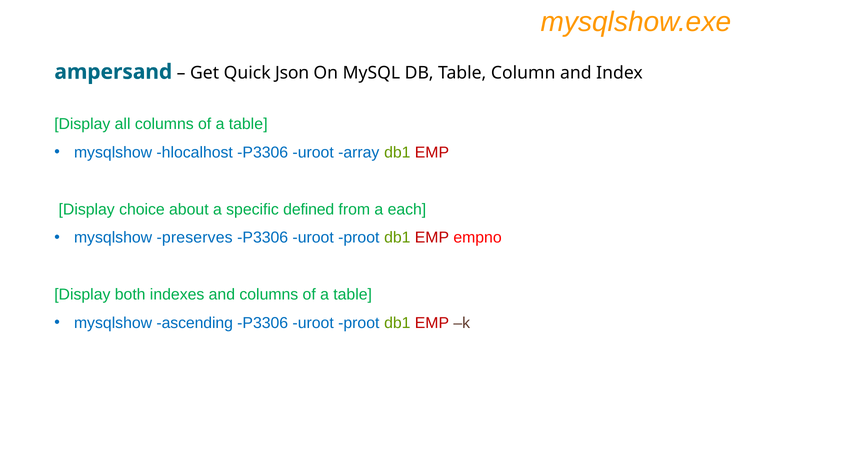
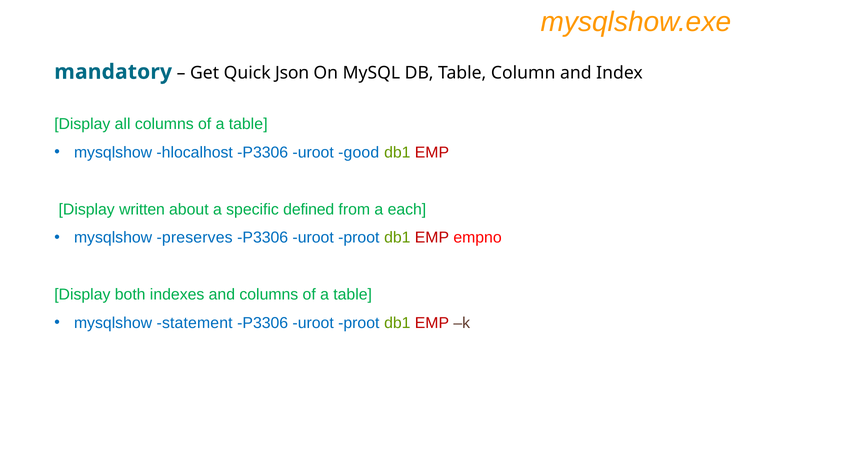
ampersand: ampersand -> mandatory (113, 72)
array: array -> good (359, 153)
choice: choice -> written (142, 209)
ascending: ascending -> statement (195, 323)
